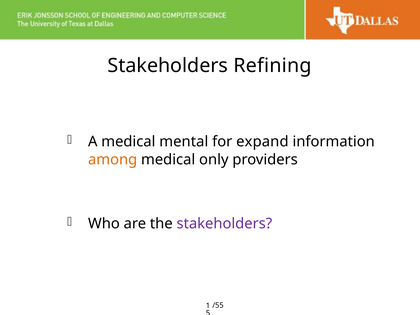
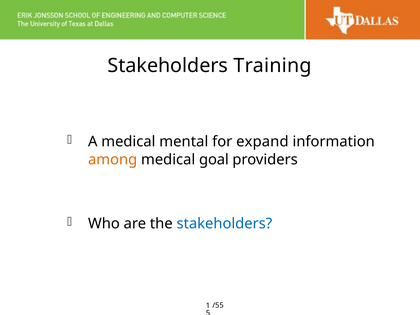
Refining: Refining -> Training (273, 66)
only: only -> goal (214, 159)
stakeholders colour: purple -> blue (224, 224)
